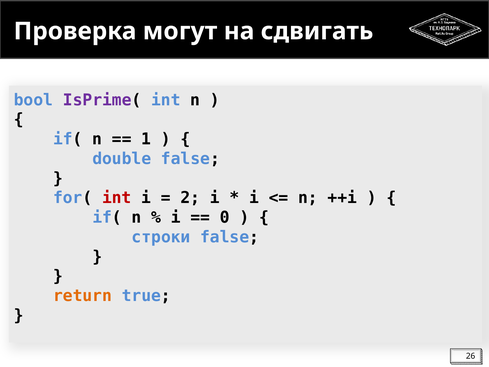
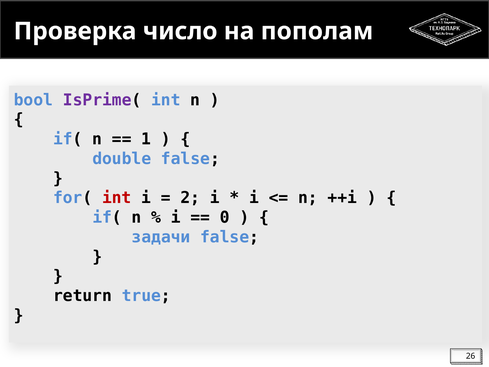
могут: могут -> число (180, 31)
сдвигать: сдвигать -> пополам (317, 31)
строки: строки -> задачи (161, 237)
return colour: orange -> black (83, 296)
